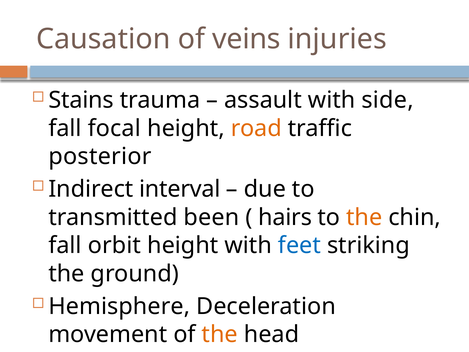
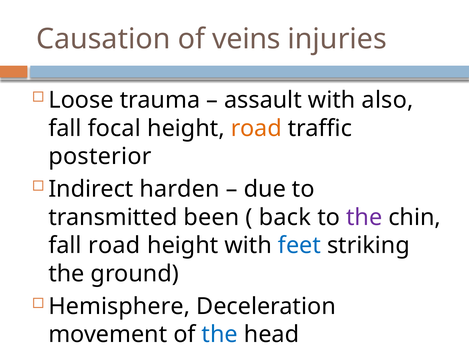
Stains: Stains -> Loose (81, 100)
side: side -> also (388, 100)
interval: interval -> harden (180, 189)
hairs: hairs -> back (285, 217)
the colour: orange -> purple (364, 217)
fall orbit: orbit -> road (114, 245)
the colour: orange -> blue (220, 334)
